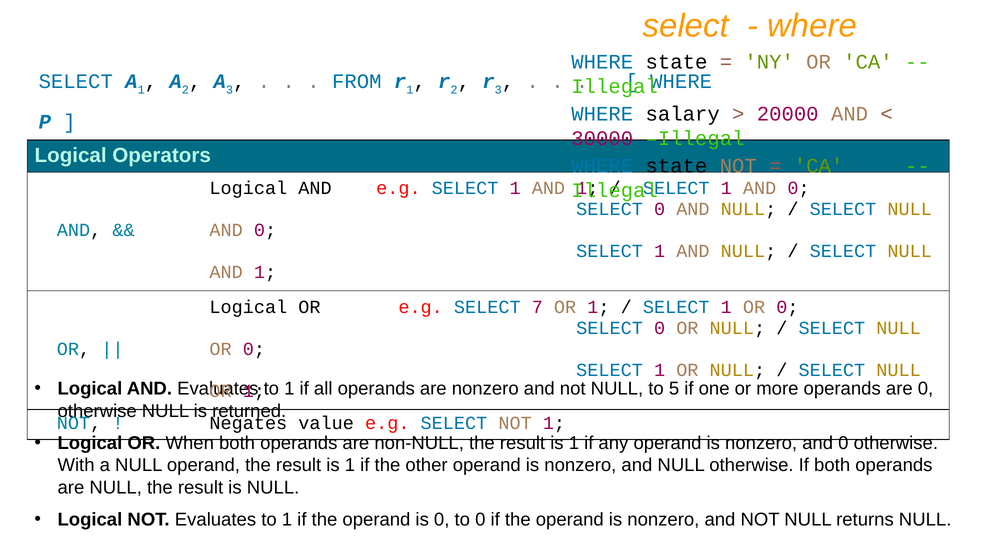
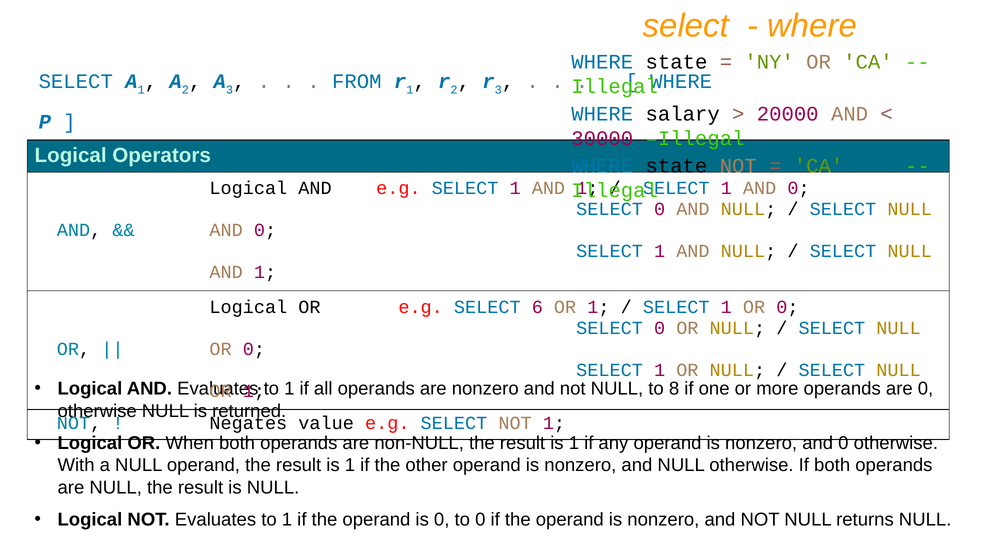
7: 7 -> 6 (537, 307)
5: 5 -> 8 (674, 389)
